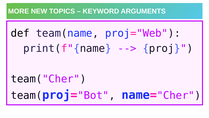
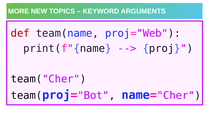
def colour: black -> red (20, 33)
